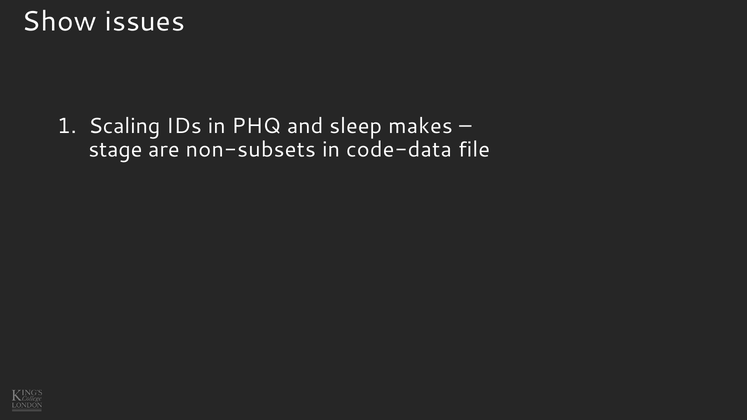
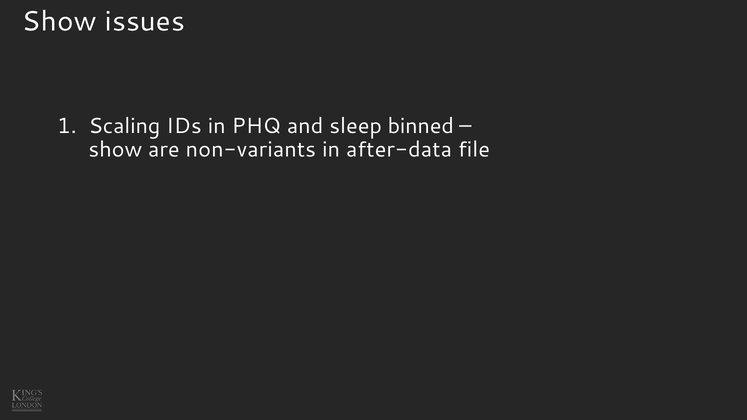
makes: makes -> binned (421, 126)
stage: stage -> show (115, 150)
non-subsets: non-subsets -> non-variants (251, 150)
code-data: code-data -> after-data (399, 150)
